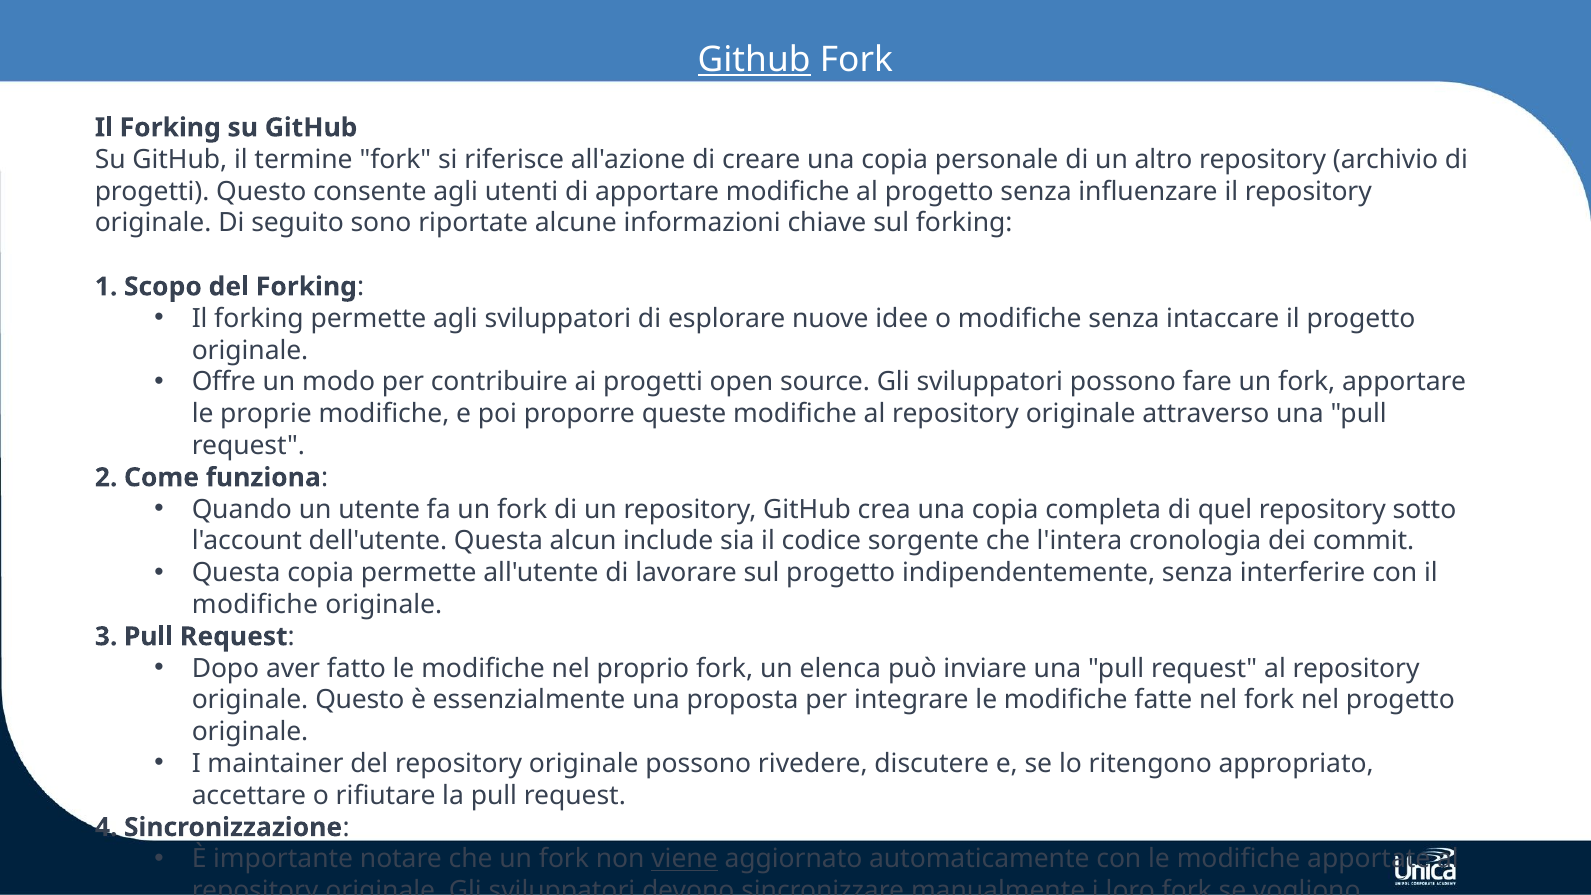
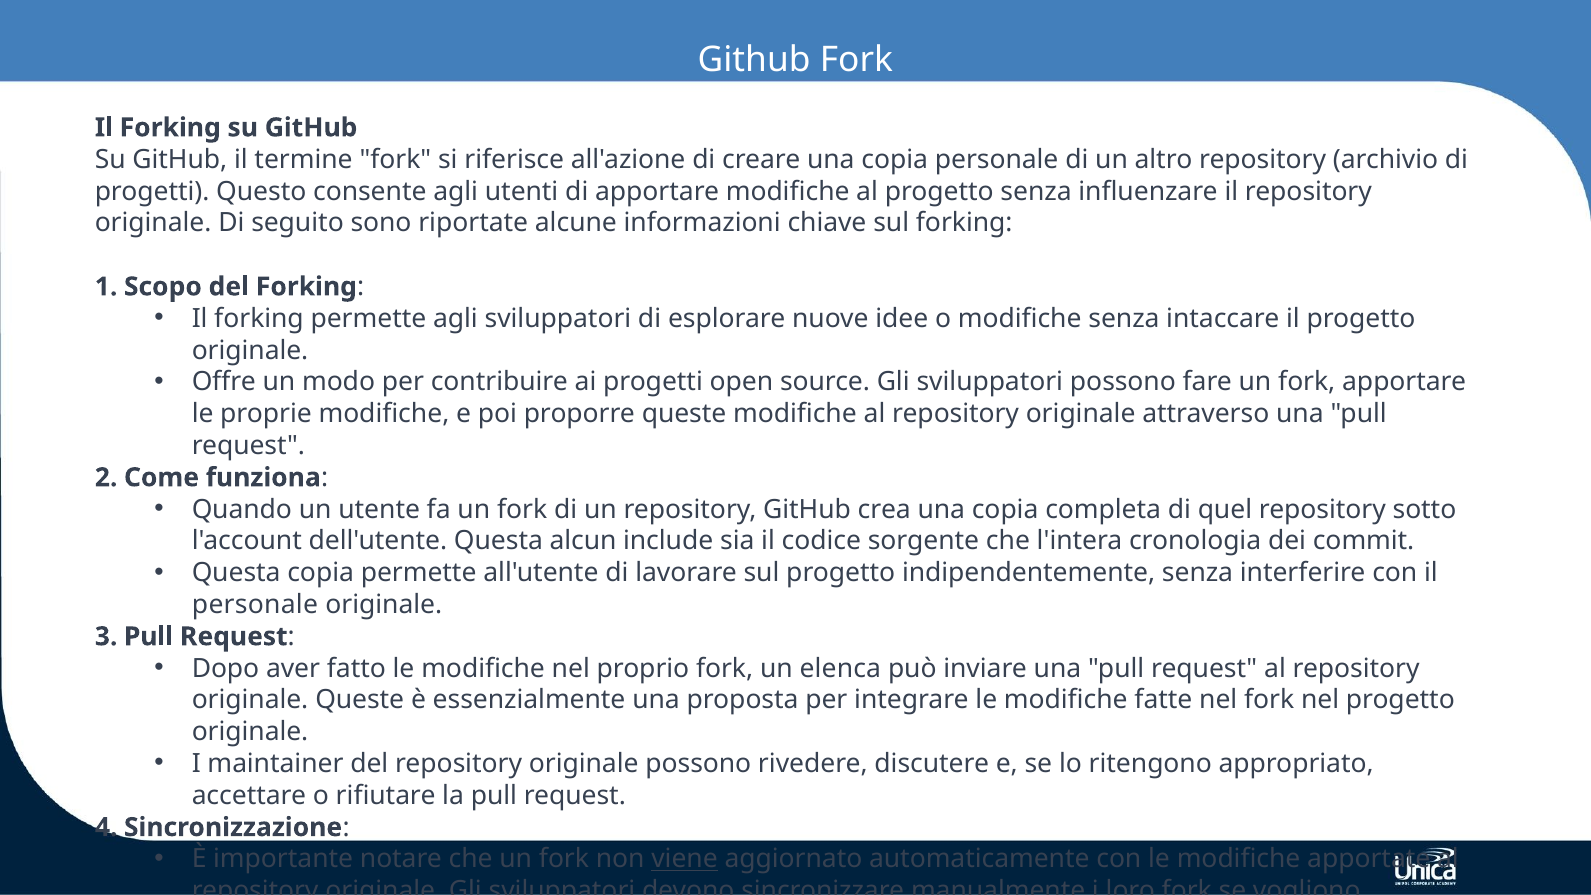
Github underline: present -> none (754, 60)
modifiche: modifiche -> personale (255, 605)
originale Questo: Questo -> Queste (360, 700)
